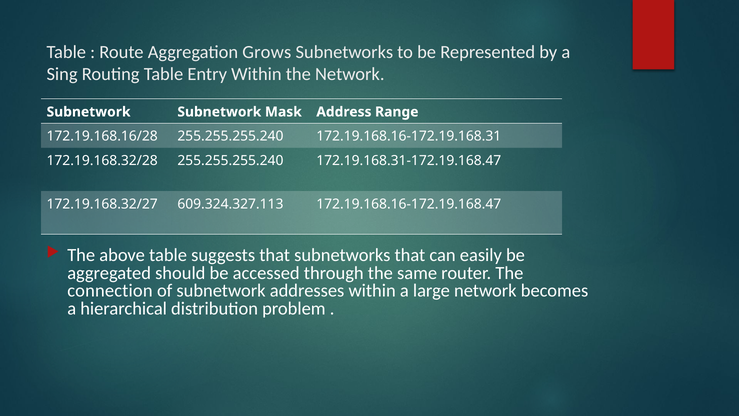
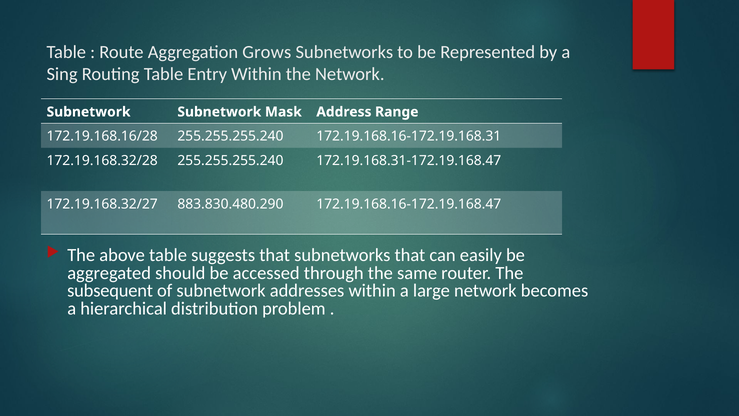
609.324.327.113: 609.324.327.113 -> 883.830.480.290 (230, 204)
connection: connection -> subsequent (110, 290)
